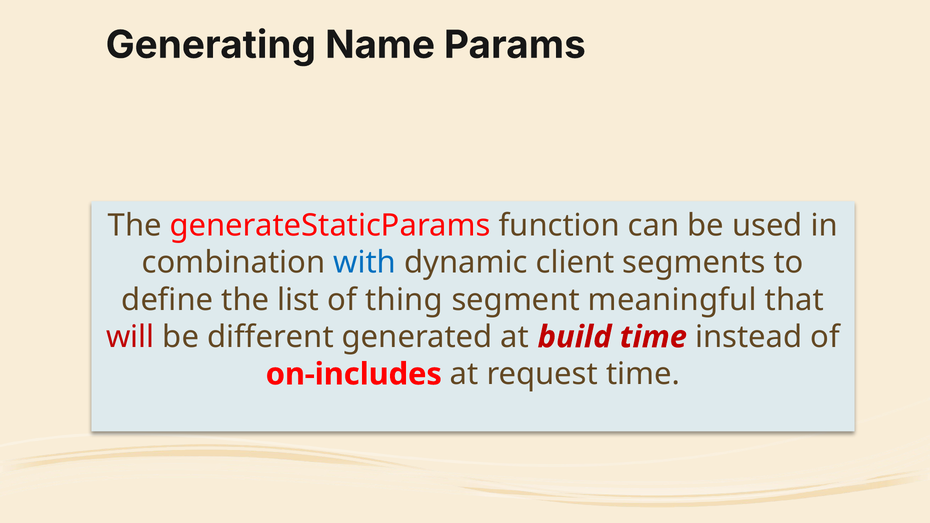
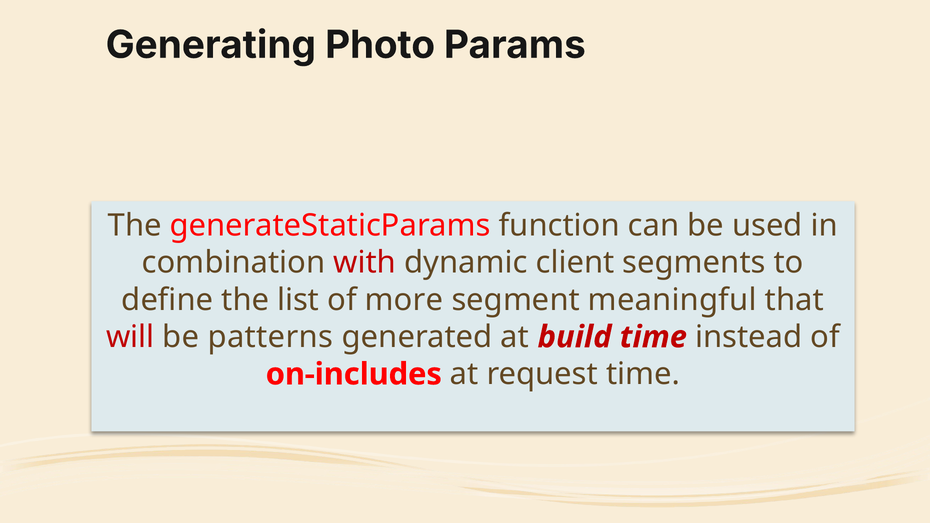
Name: Name -> Photo (380, 45)
with colour: blue -> red (365, 263)
thing: thing -> more (404, 300)
different: different -> patterns (270, 337)
